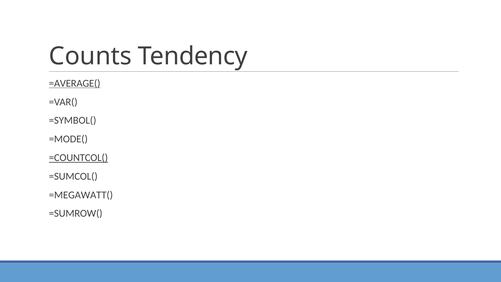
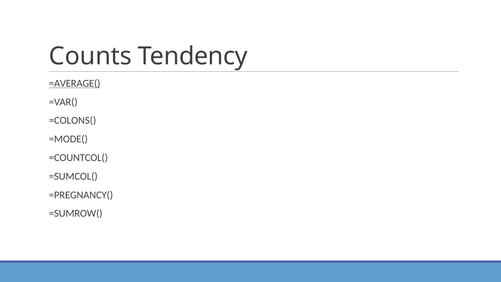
=SYMBOL(: =SYMBOL( -> =COLONS( (73, 120)
=COUNTCOL( underline: present -> none (78, 158)
=MEGAWATT(: =MEGAWATT( -> =PREGNANCY( (81, 195)
